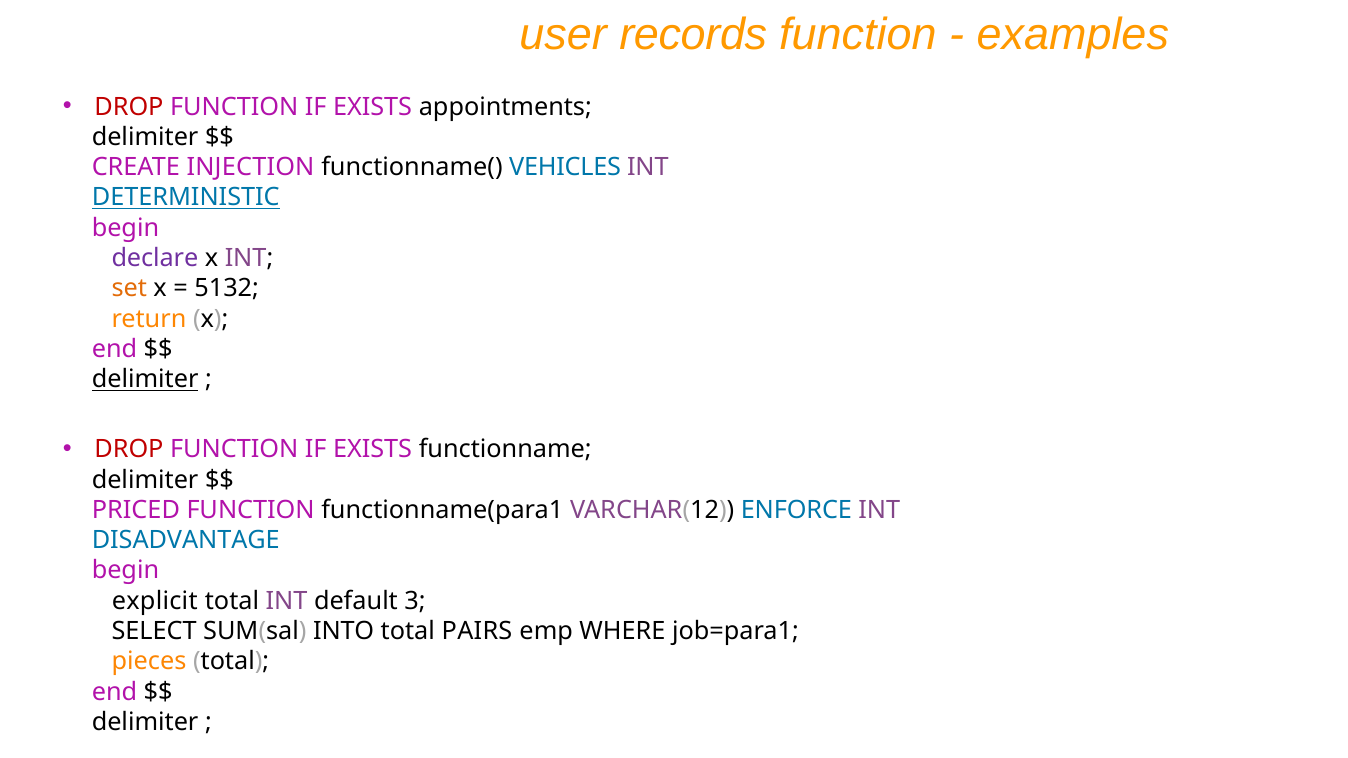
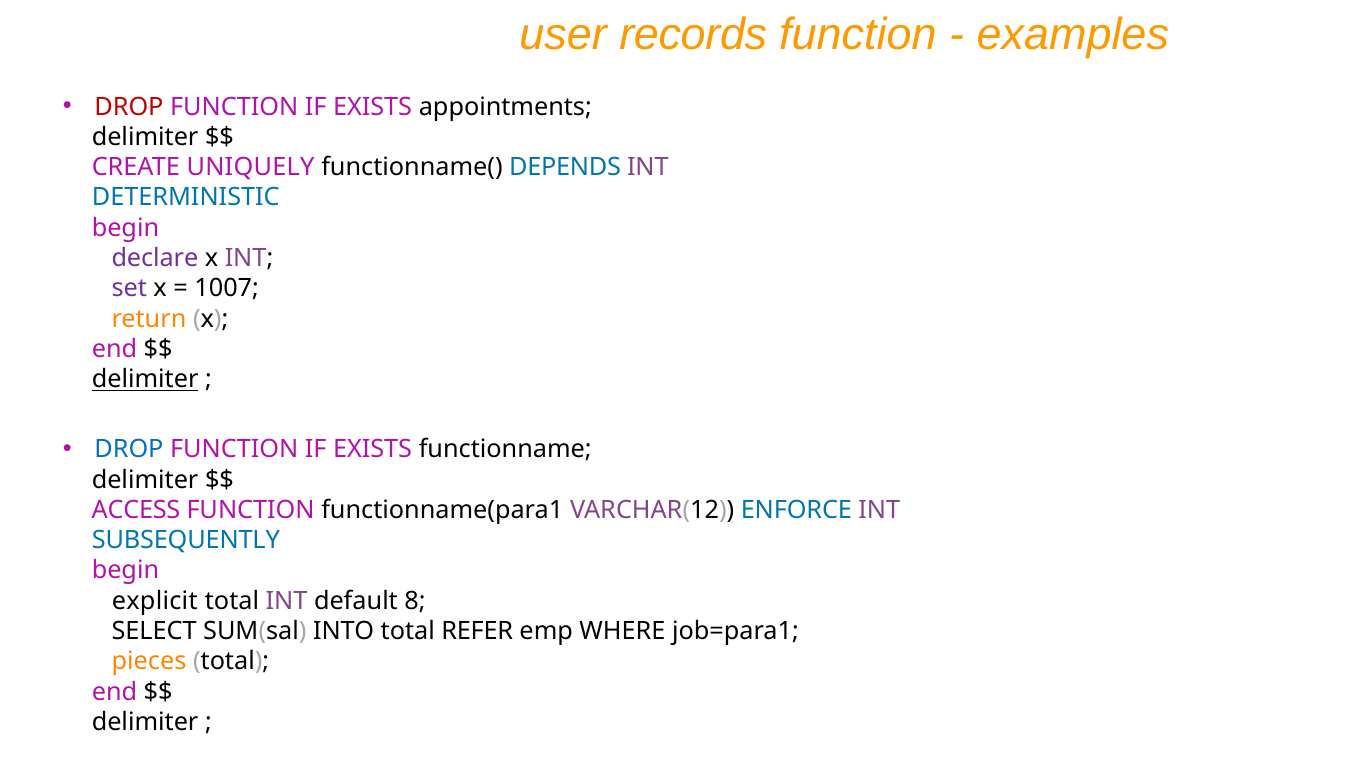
INJECTION: INJECTION -> UNIQUELY (250, 167)
VEHICLES: VEHICLES -> DEPENDS (565, 167)
DETERMINISTIC underline: present -> none (186, 198)
set colour: orange -> purple (129, 289)
5132: 5132 -> 1007 (227, 289)
DROP colour: red -> blue (129, 450)
PRICED: PRICED -> ACCESS (136, 510)
DISADVANTAGE: DISADVANTAGE -> SUBSEQUENTLY (186, 540)
3: 3 -> 8 (415, 601)
PAIRS: PAIRS -> REFER (477, 631)
